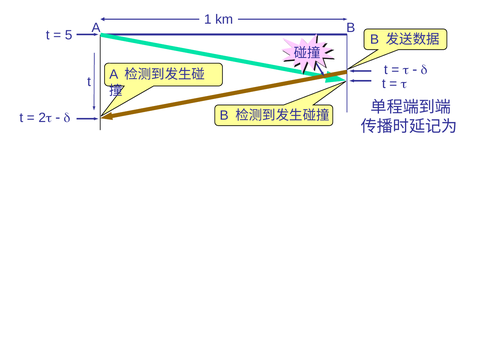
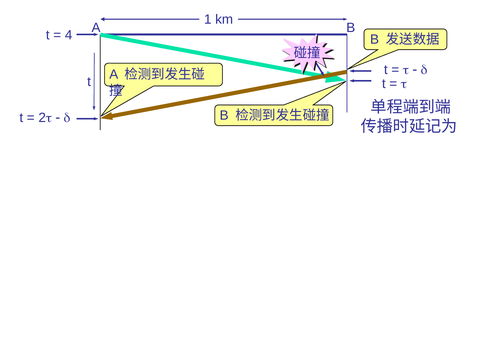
5: 5 -> 4 (69, 35)
